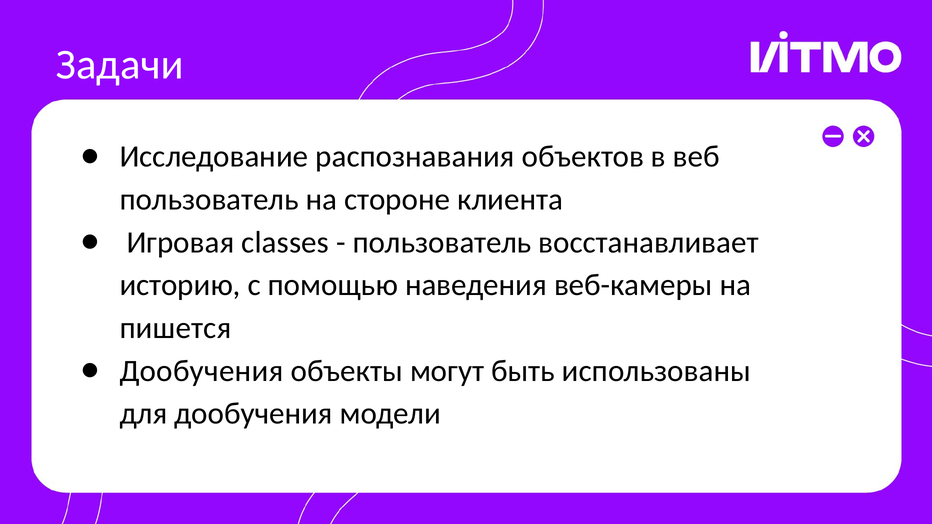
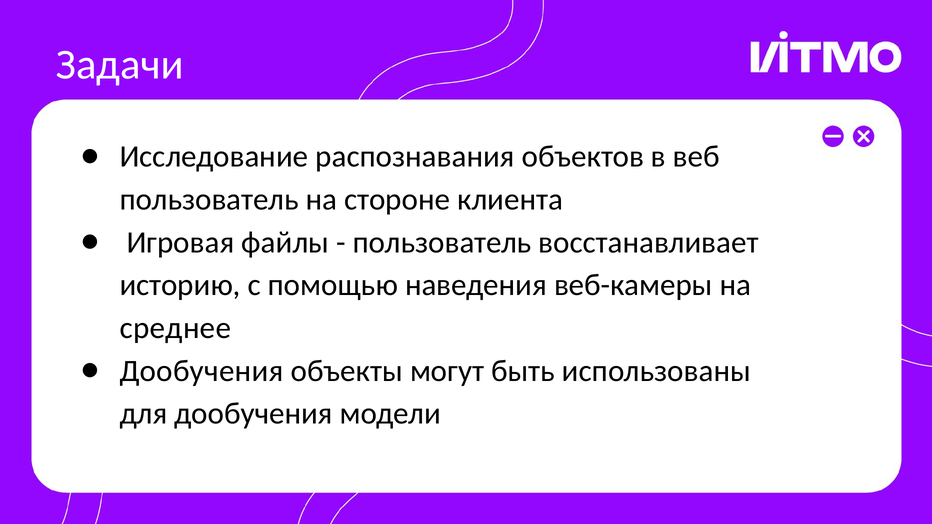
classes: classes -> файлы (285, 243)
пишется: пишется -> среднее (175, 328)
